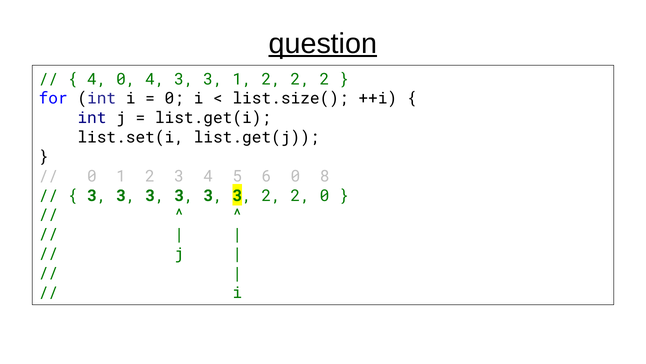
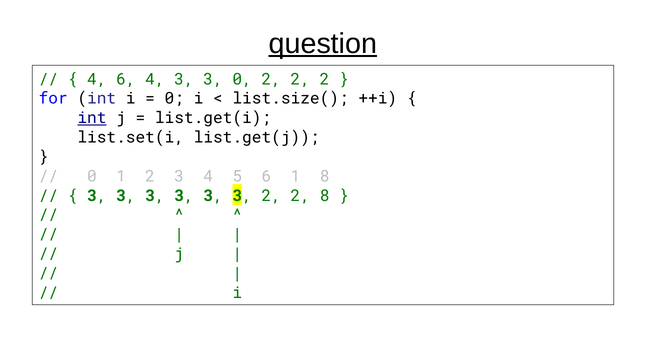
4 0: 0 -> 6 (126, 79)
3 1: 1 -> 0 (242, 79)
int underline: none -> present (92, 118)
6 0: 0 -> 1 (295, 176)
2 0: 0 -> 8 (324, 195)
